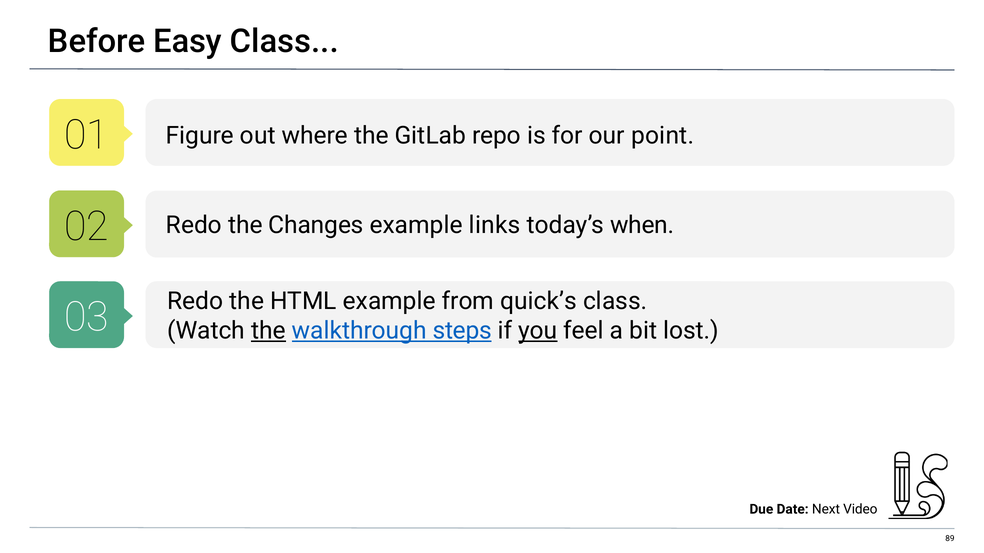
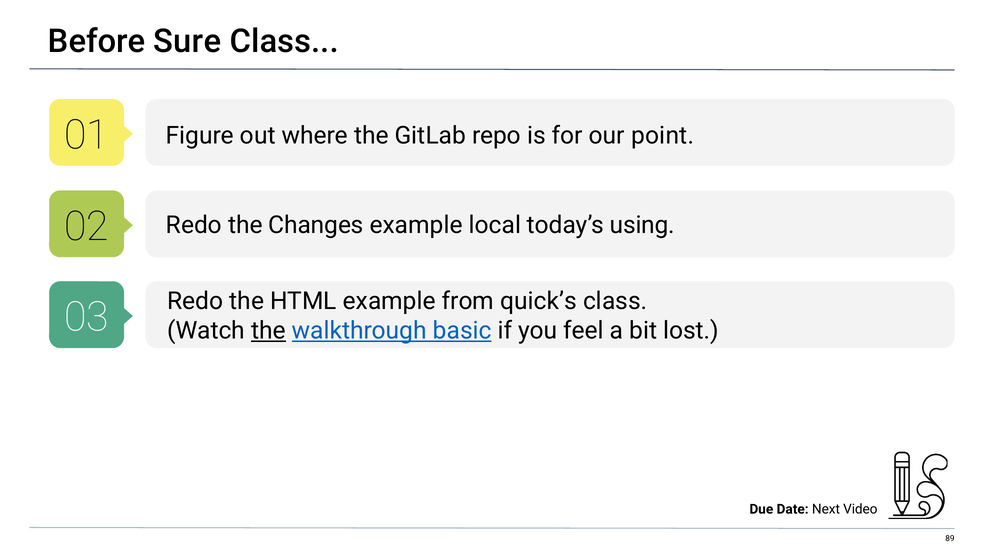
Easy: Easy -> Sure (187, 42)
links: links -> local (495, 225)
when: when -> using (642, 225)
steps: steps -> basic (462, 331)
you underline: present -> none (538, 331)
